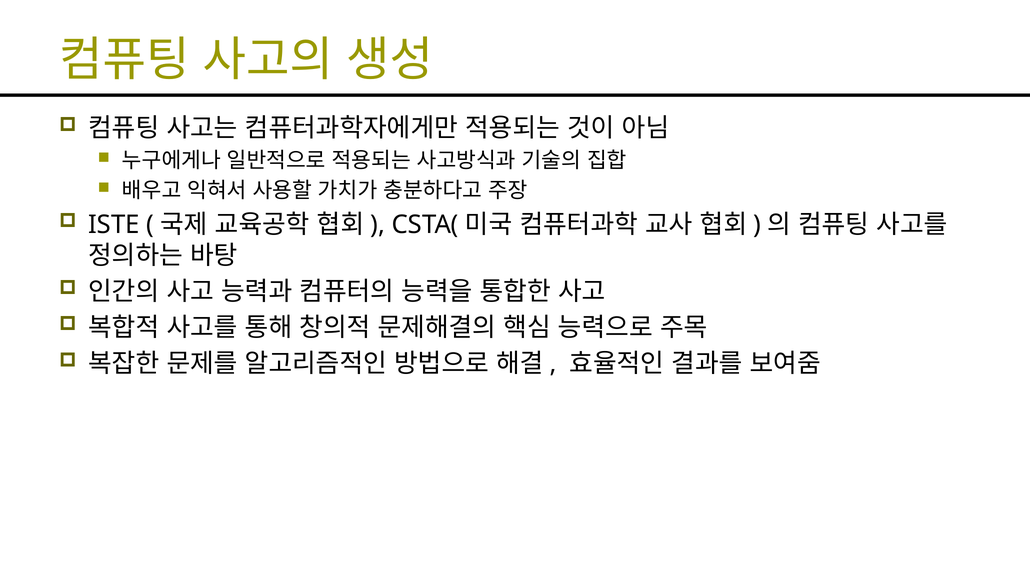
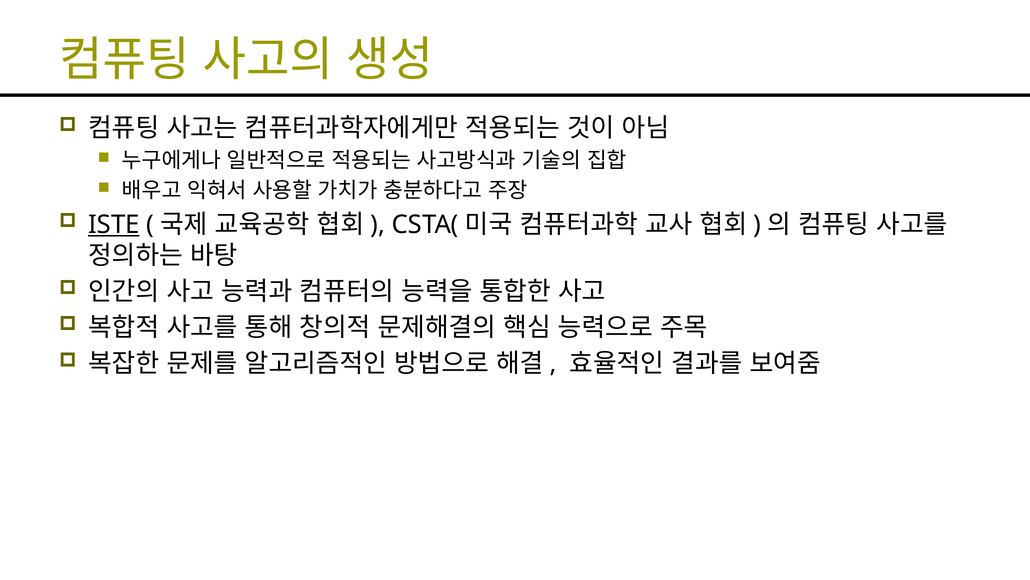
ISTE underline: none -> present (114, 224)
